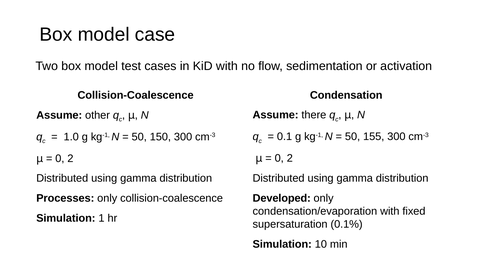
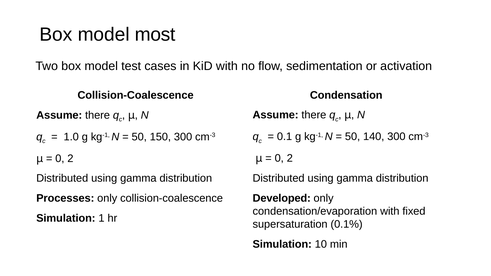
case: case -> most (155, 35)
other: other -> there (98, 115)
155: 155 -> 140 (374, 137)
